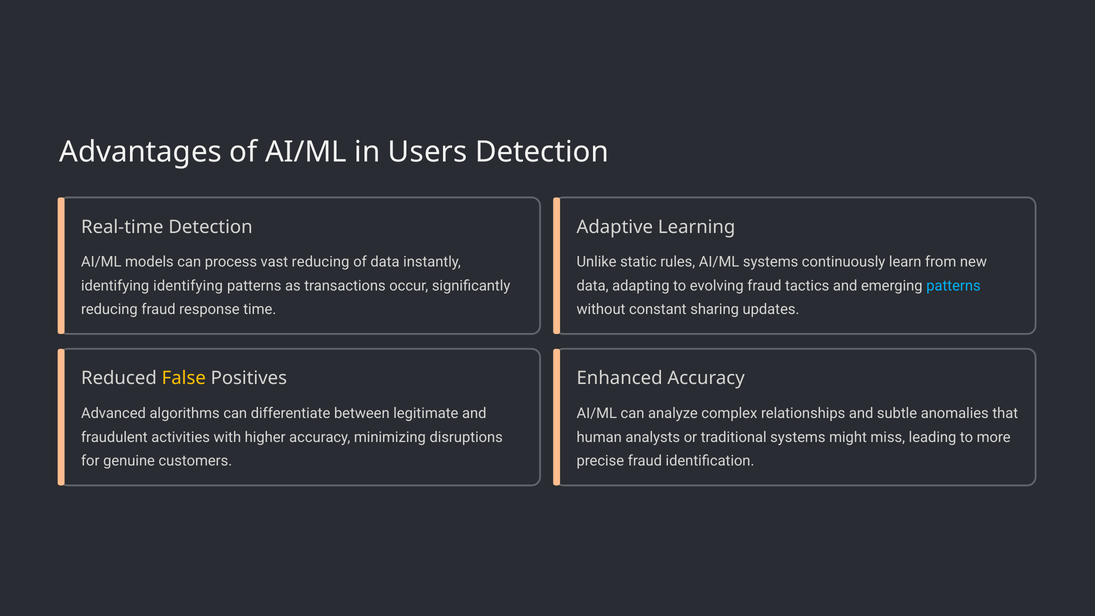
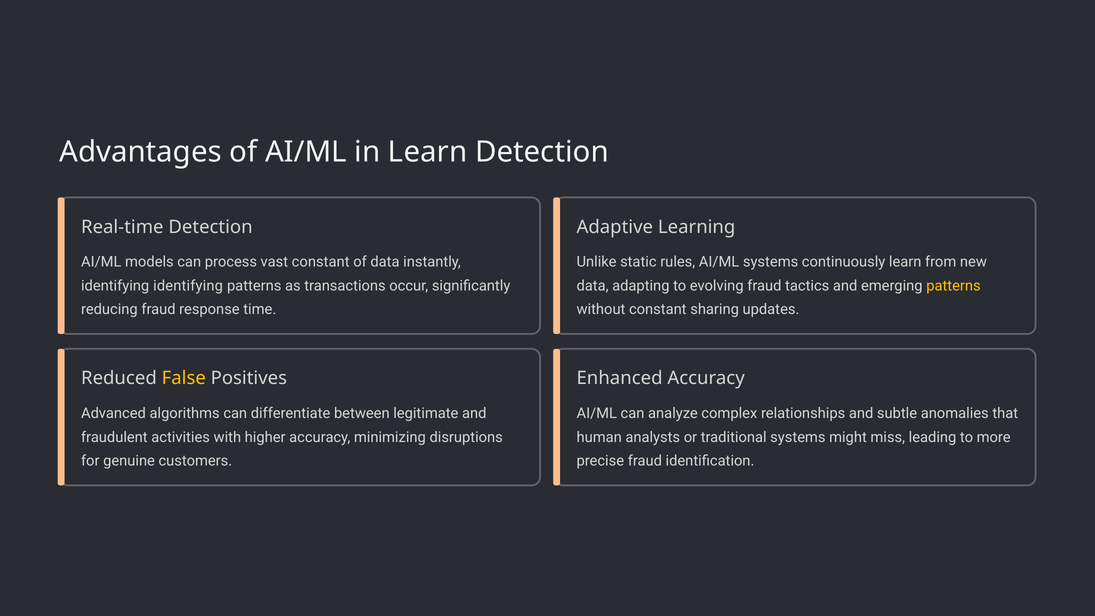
in Users: Users -> Learn (428, 152)
vast reducing: reducing -> constant (321, 262)
patterns colour: light blue -> yellow (953, 286)
